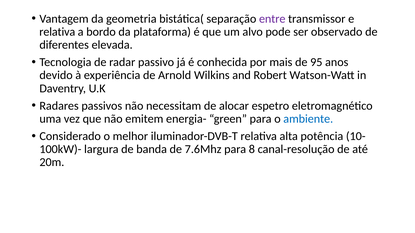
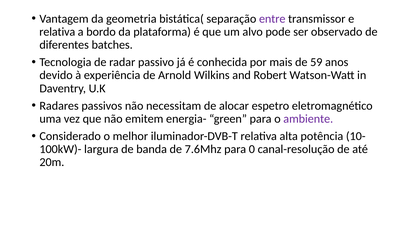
elevada: elevada -> batches (112, 45)
95: 95 -> 59 (316, 62)
ambiente colour: blue -> purple (308, 119)
8: 8 -> 0 (252, 149)
